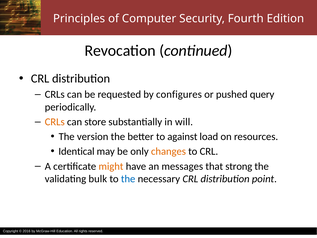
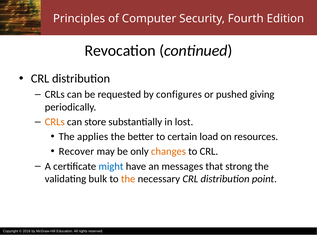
query: query -> giving (262, 94)
will: will -> lost (184, 122)
version: version -> applies (93, 137)
against: against -> certain (182, 137)
Identical: Identical -> Recover (76, 151)
might colour: orange -> blue (111, 166)
the colour: blue -> orange (128, 179)
